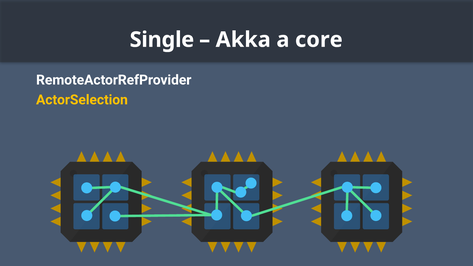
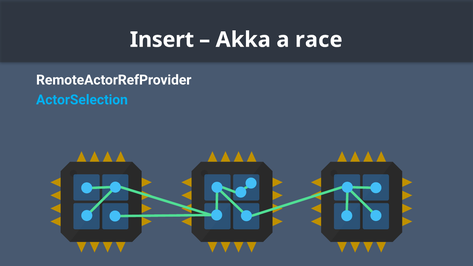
Single: Single -> Insert (162, 40)
core: core -> race (319, 40)
ActorSelection colour: yellow -> light blue (82, 100)
